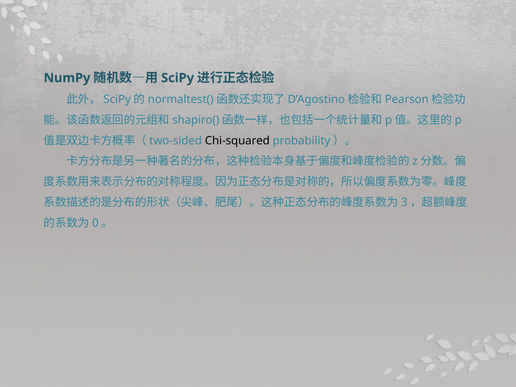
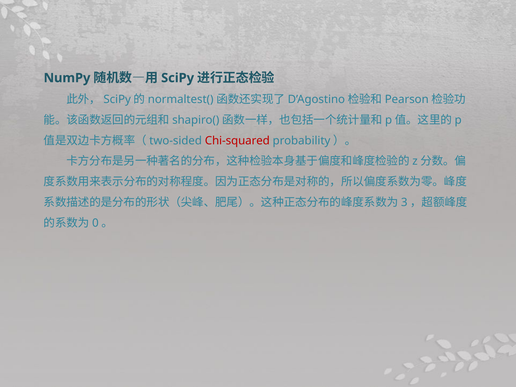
Chi-squared colour: black -> red (237, 141)
